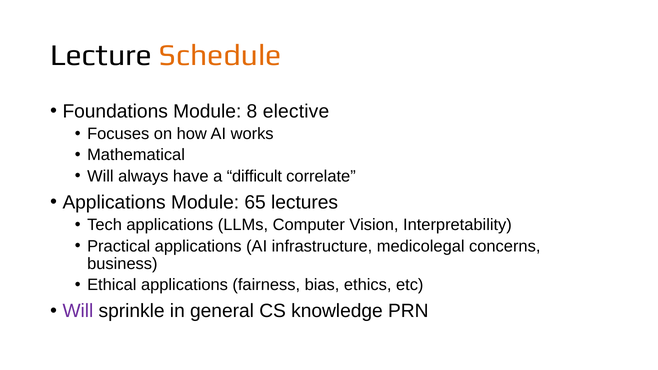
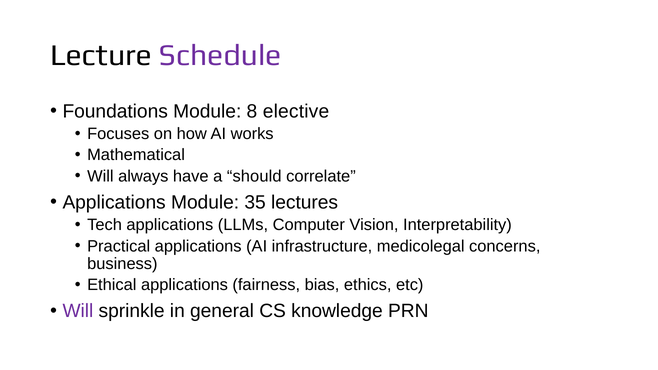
Schedule colour: orange -> purple (220, 55)
difficult: difficult -> should (254, 176)
65: 65 -> 35 (255, 202)
